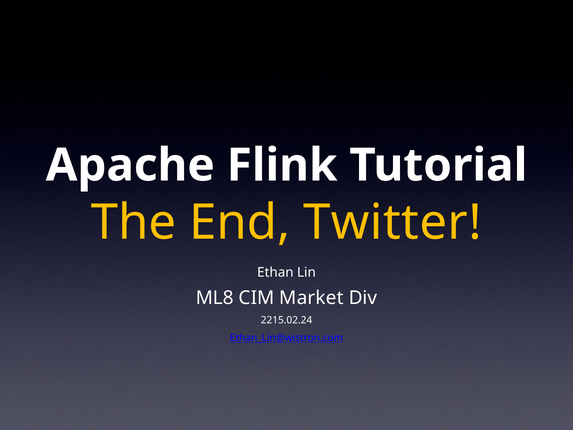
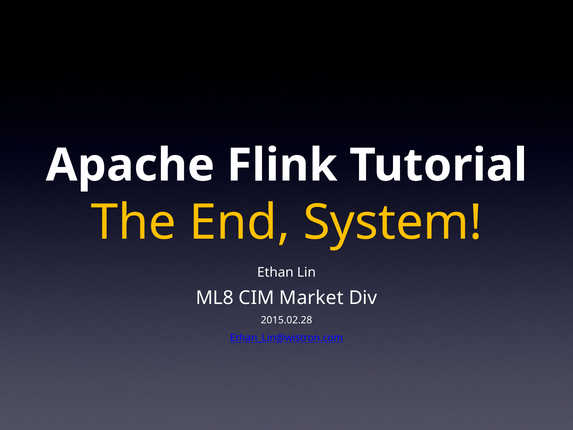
Twitter: Twitter -> System (393, 223)
2215.02.24: 2215.02.24 -> 2015.02.28 (287, 320)
